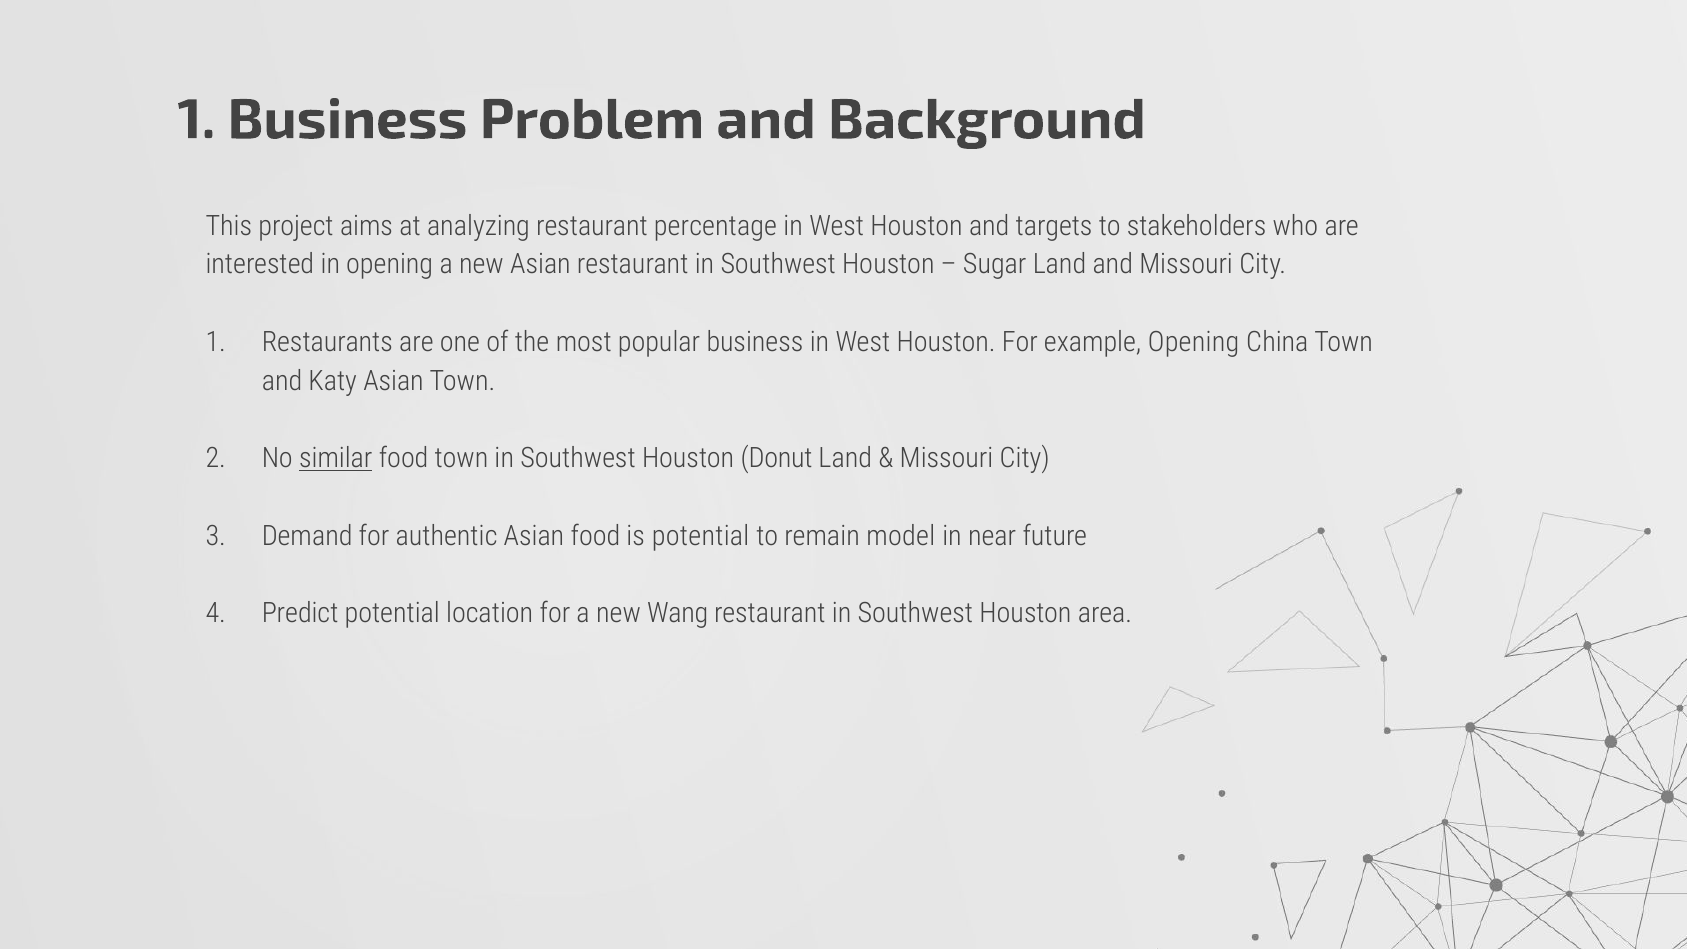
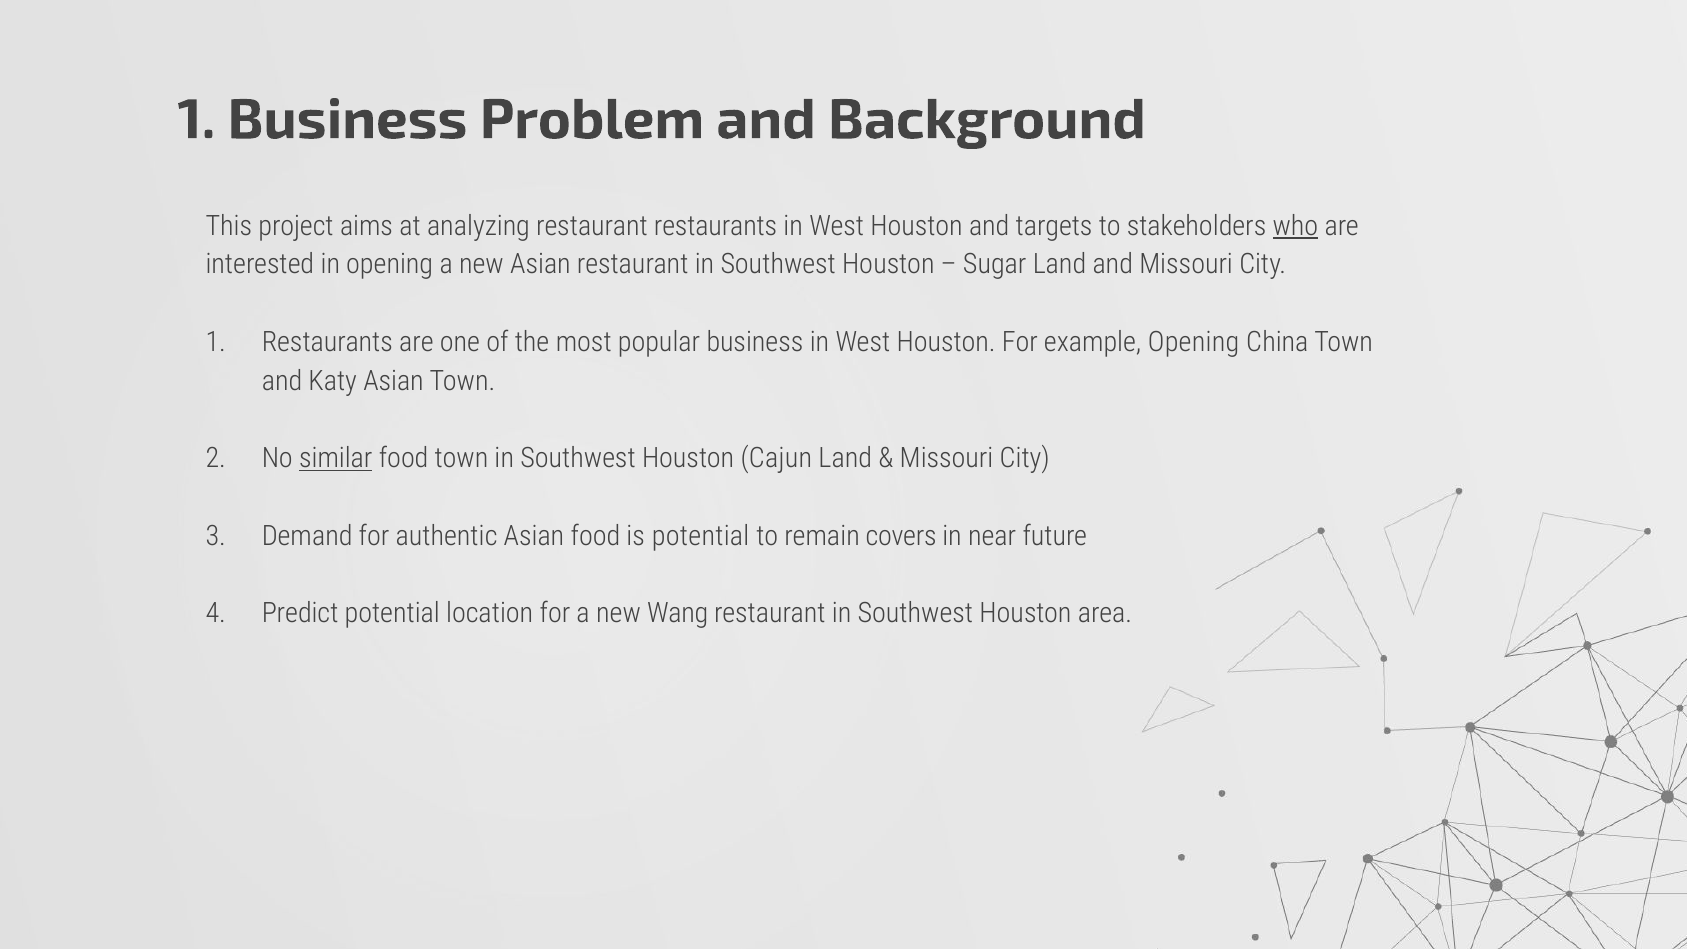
restaurant percentage: percentage -> restaurants (716, 226)
who underline: none -> present (1295, 226)
Donut: Donut -> Cajun (776, 459)
model: model -> covers (901, 536)
